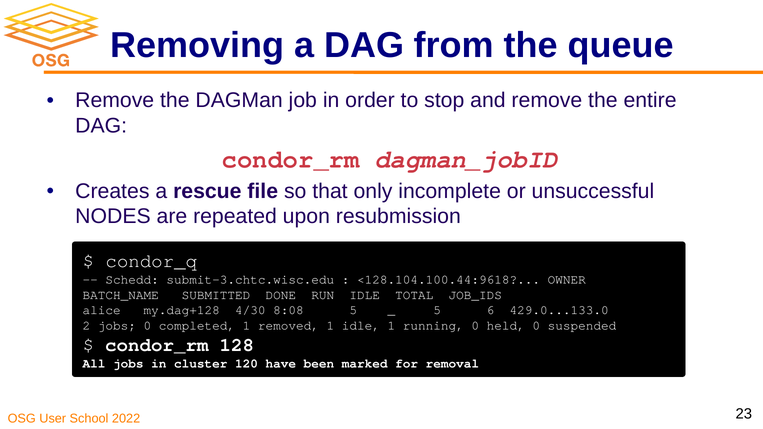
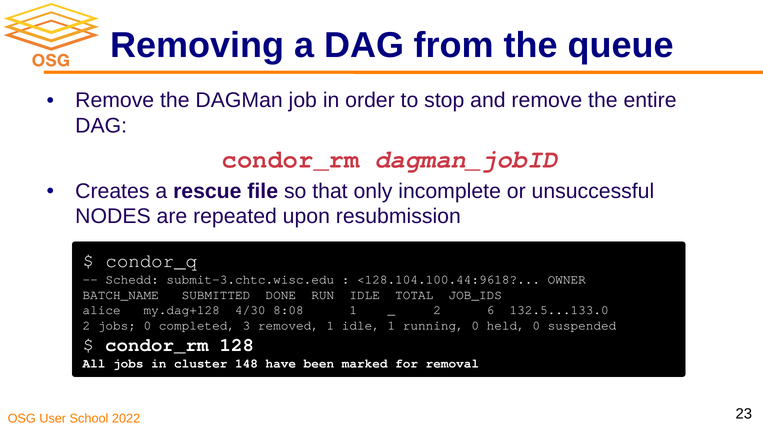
8:08 5: 5 -> 1 (353, 310)
5: 5 -> 2 (437, 310)
429.0...133.0: 429.0...133.0 -> 132.5...133.0 (559, 310)
completed 1: 1 -> 3 (246, 326)
120: 120 -> 148 (246, 364)
